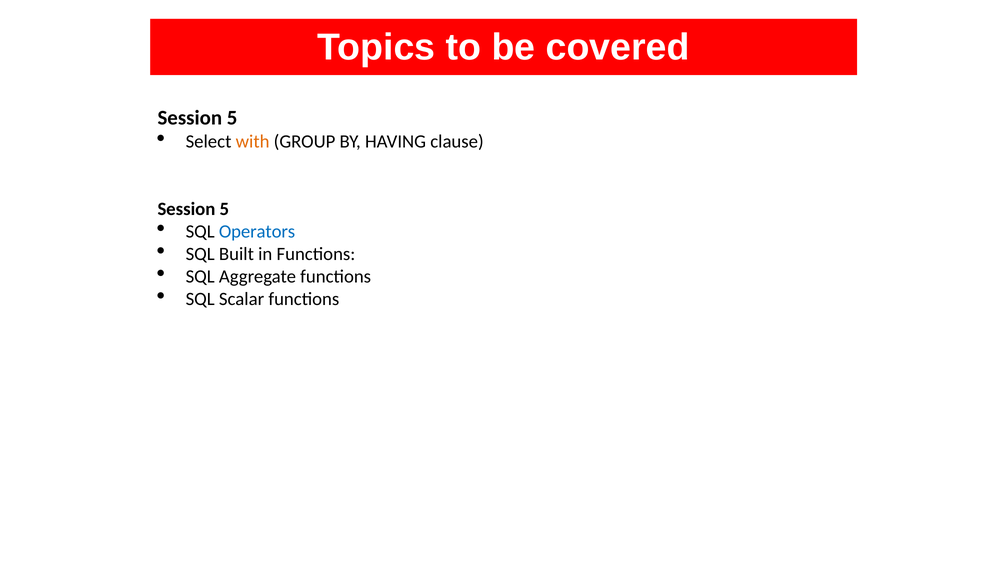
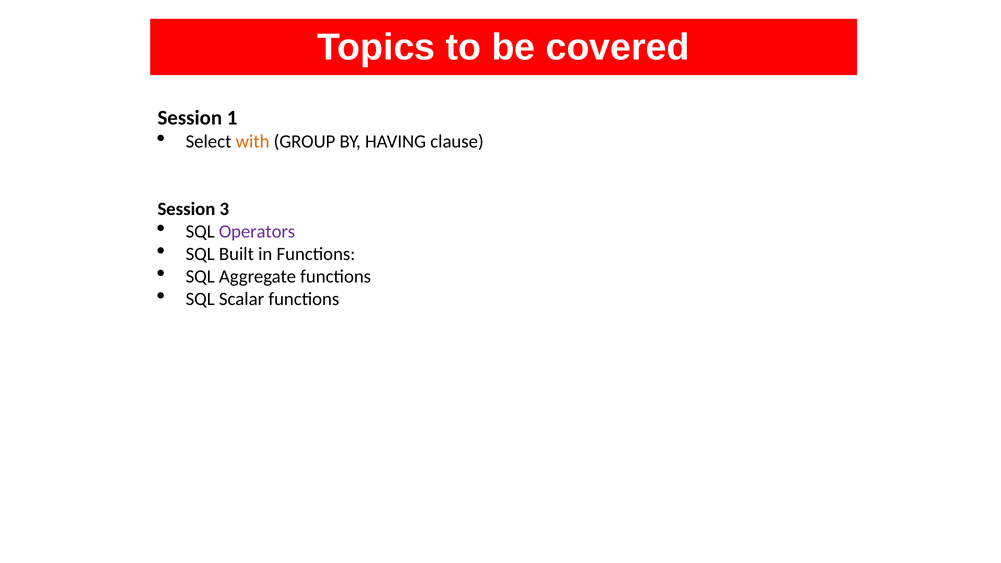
5: 5 -> 1 (232, 118)
5: 5 -> 3 (224, 209)
Operators colour: blue -> purple (257, 232)
